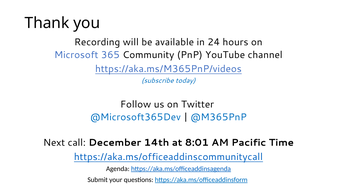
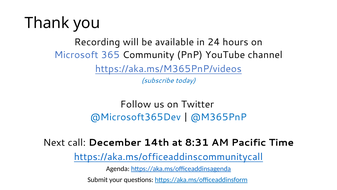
8:01: 8:01 -> 8:31 (197, 142)
